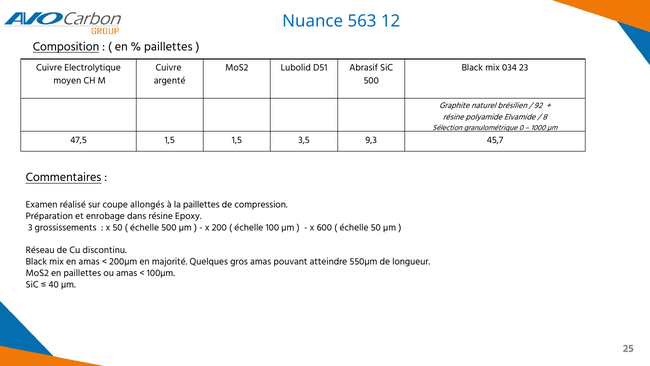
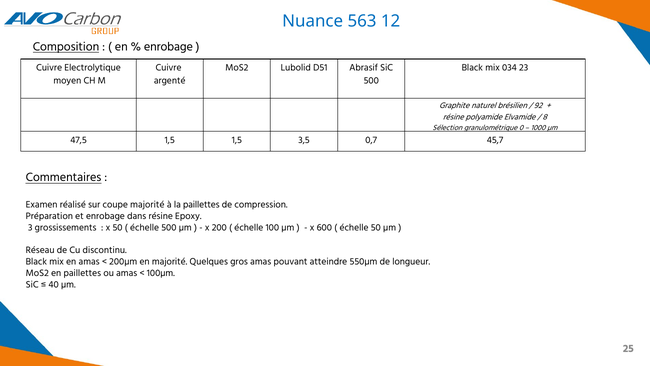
paillettes: paillettes -> enrobage (168, 47)
9,3: 9,3 -> 0,7 (371, 140)
coupe allongés: allongés -> majorité (147, 204)
